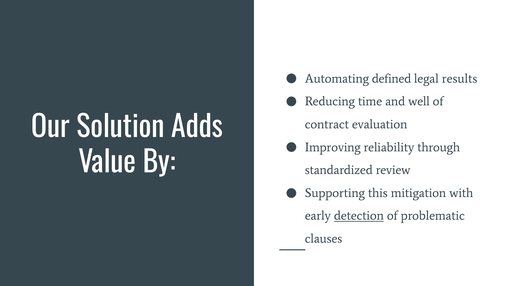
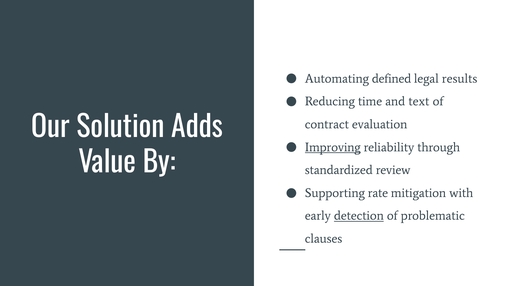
well: well -> text (419, 101)
Improving underline: none -> present (333, 147)
this: this -> rate (378, 193)
